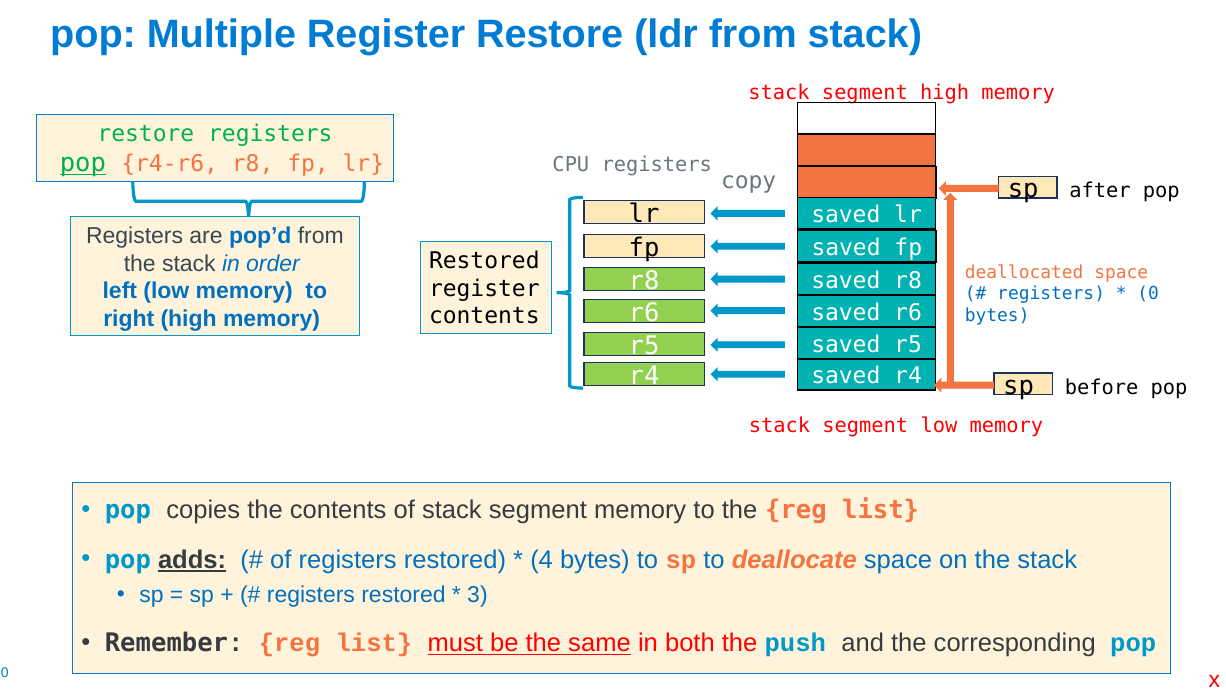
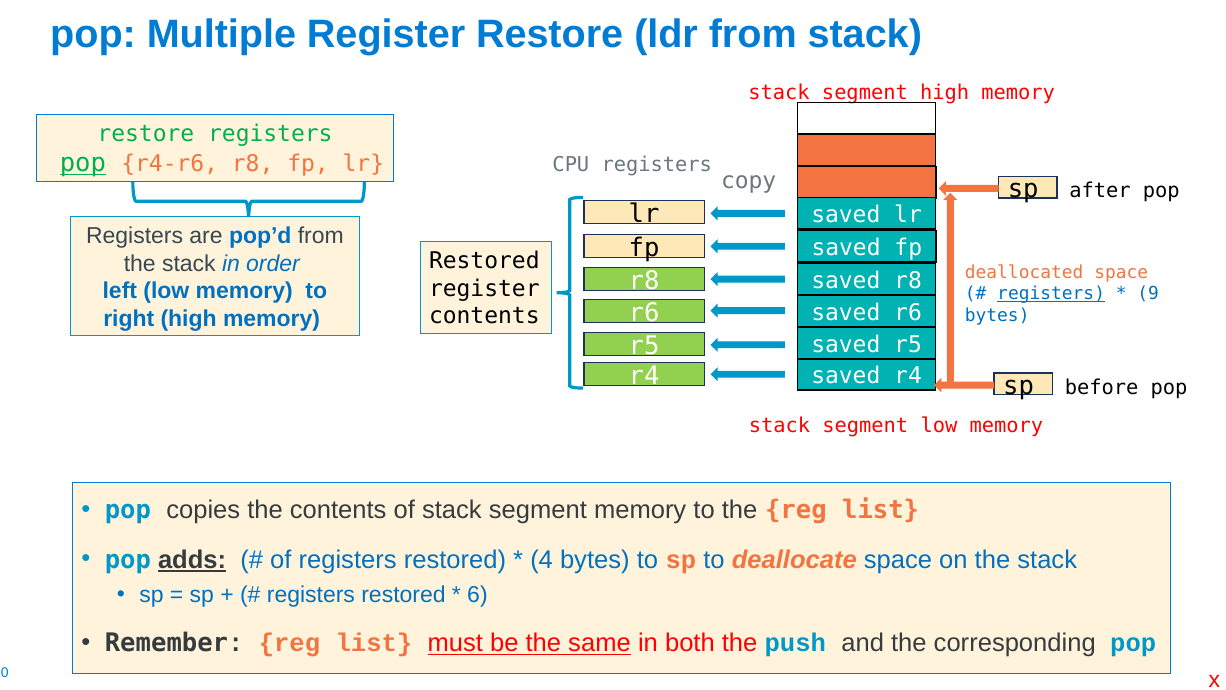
registers underline: none -> present (1051, 294)
0: 0 -> 9 (1148, 294)
3: 3 -> 6 (477, 595)
